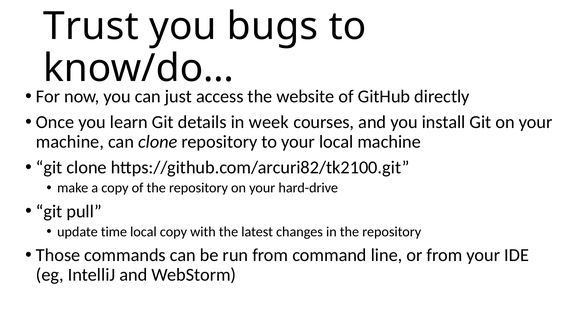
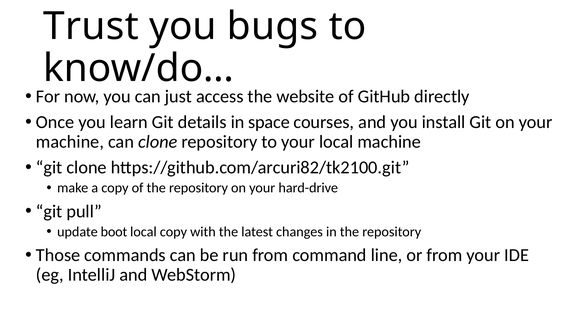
week: week -> space (269, 122)
time: time -> boot (114, 232)
